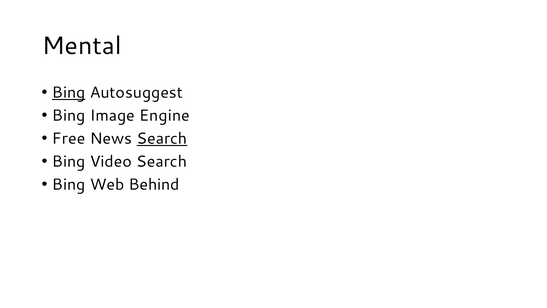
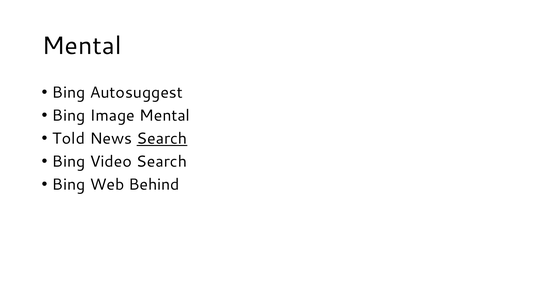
Bing underline: present -> none (69, 92)
Image Engine: Engine -> Mental (165, 115)
Free: Free -> Told (69, 138)
